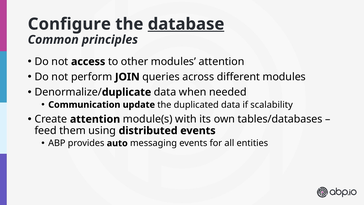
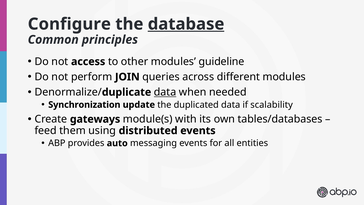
modules attention: attention -> guideline (222, 62)
data underline: none -> present (165, 92)
Communication: Communication -> Synchronization (84, 105)
Create attention: attention -> gateways (95, 119)
